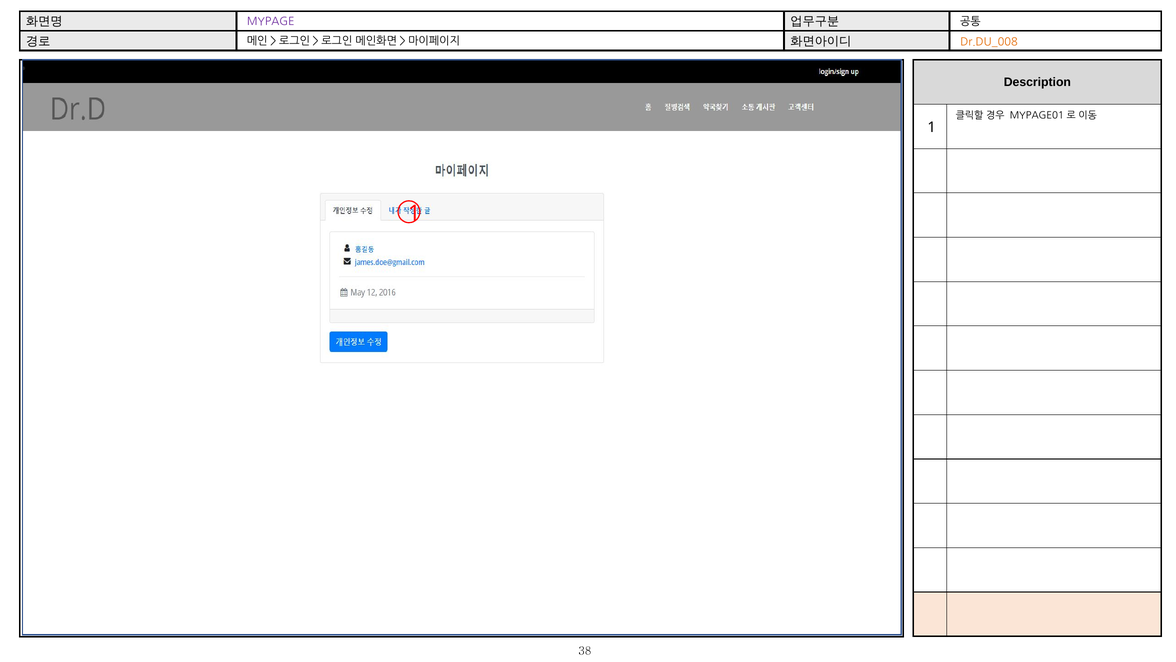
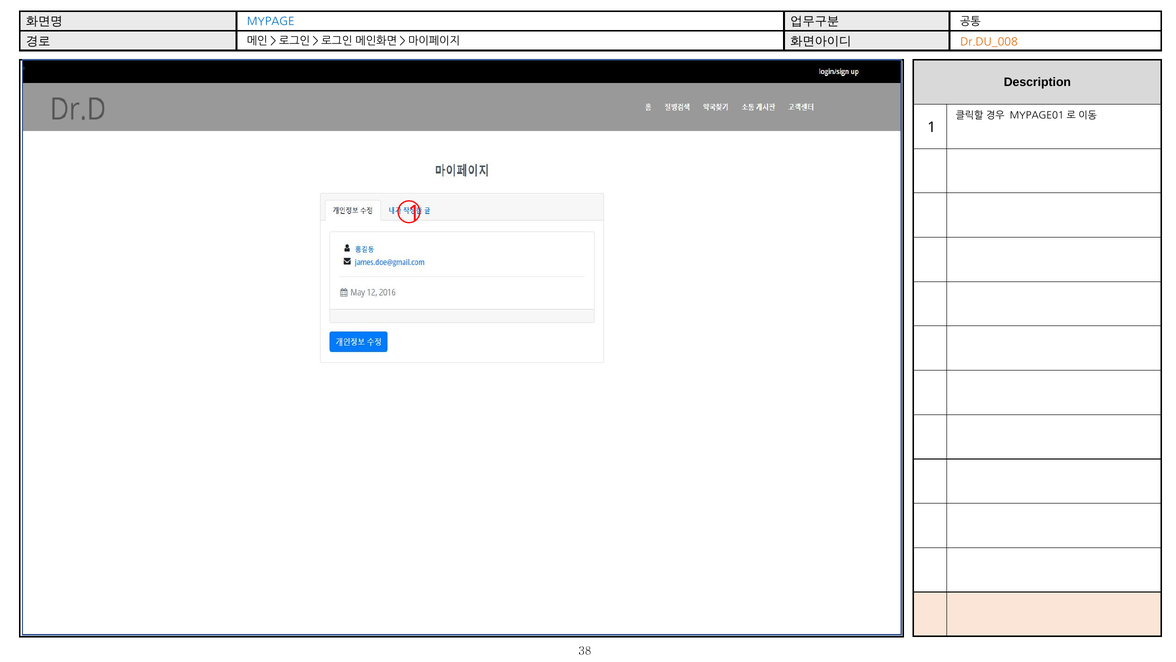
MYPAGE colour: purple -> blue (271, 22)
